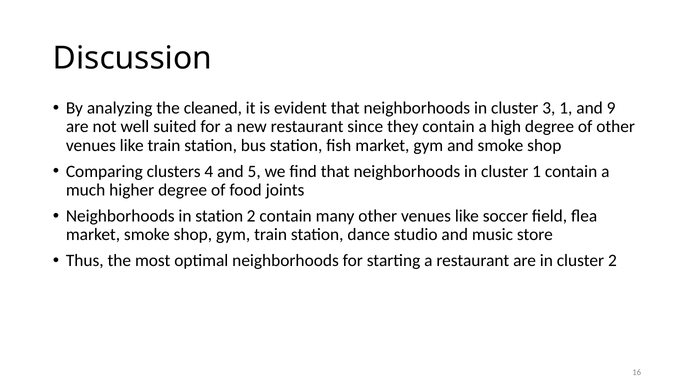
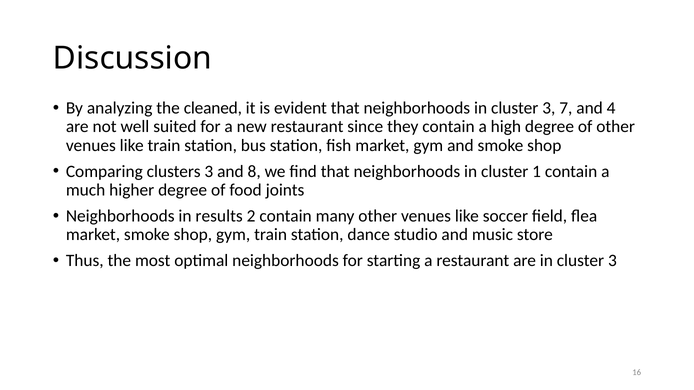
3 1: 1 -> 7 (566, 108)
9: 9 -> 4 (611, 108)
clusters 4: 4 -> 3 (209, 172)
5: 5 -> 8 (254, 172)
in station: station -> results (219, 216)
are in cluster 2: 2 -> 3 (612, 261)
